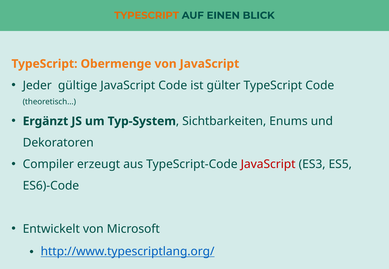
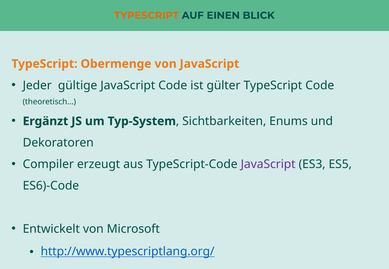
JavaScript colour: red -> purple (268, 164)
